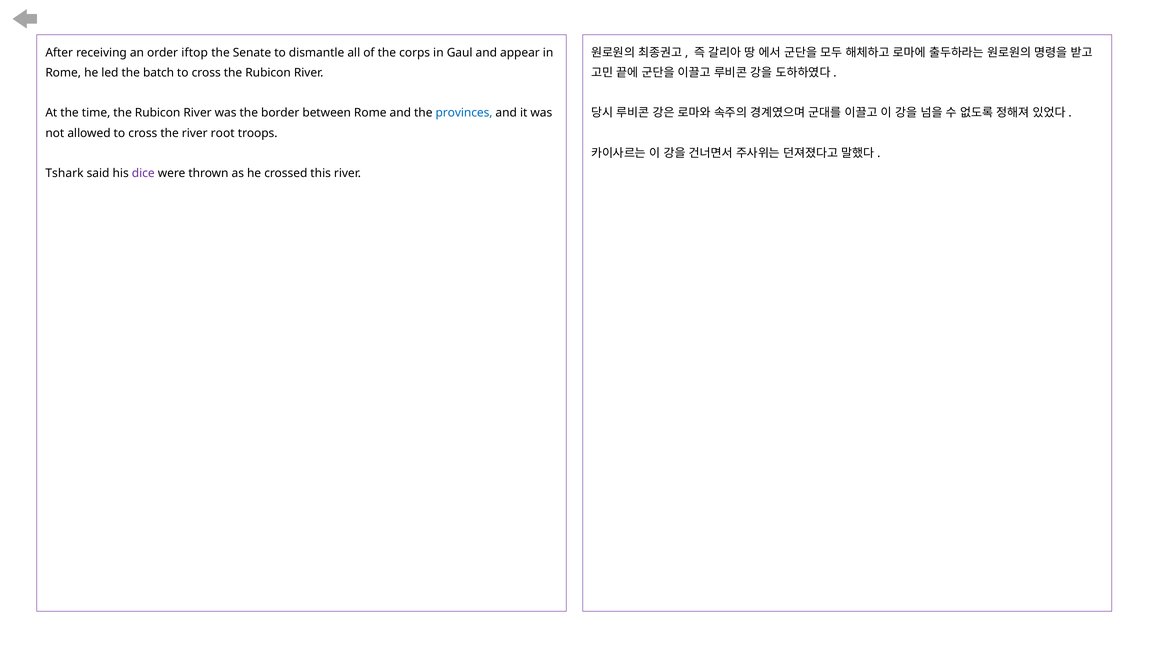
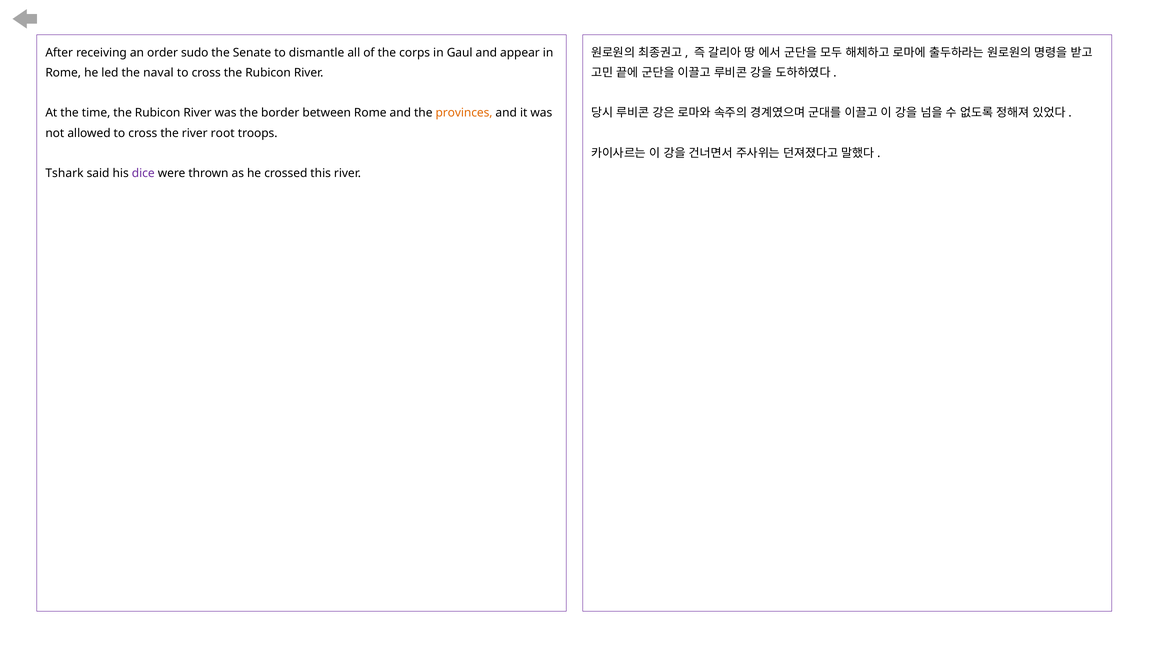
iftop: iftop -> sudo (195, 53)
batch: batch -> naval (158, 73)
provinces colour: blue -> orange (464, 113)
